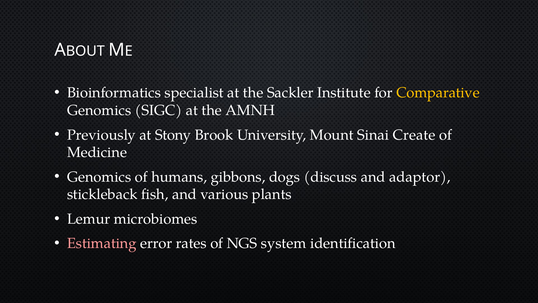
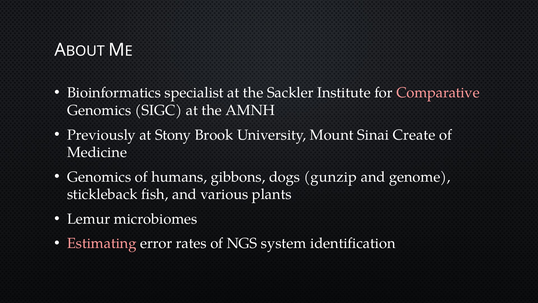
Comparative colour: yellow -> pink (438, 93)
discuss: discuss -> gunzip (330, 177)
adaptor: adaptor -> genome (420, 177)
